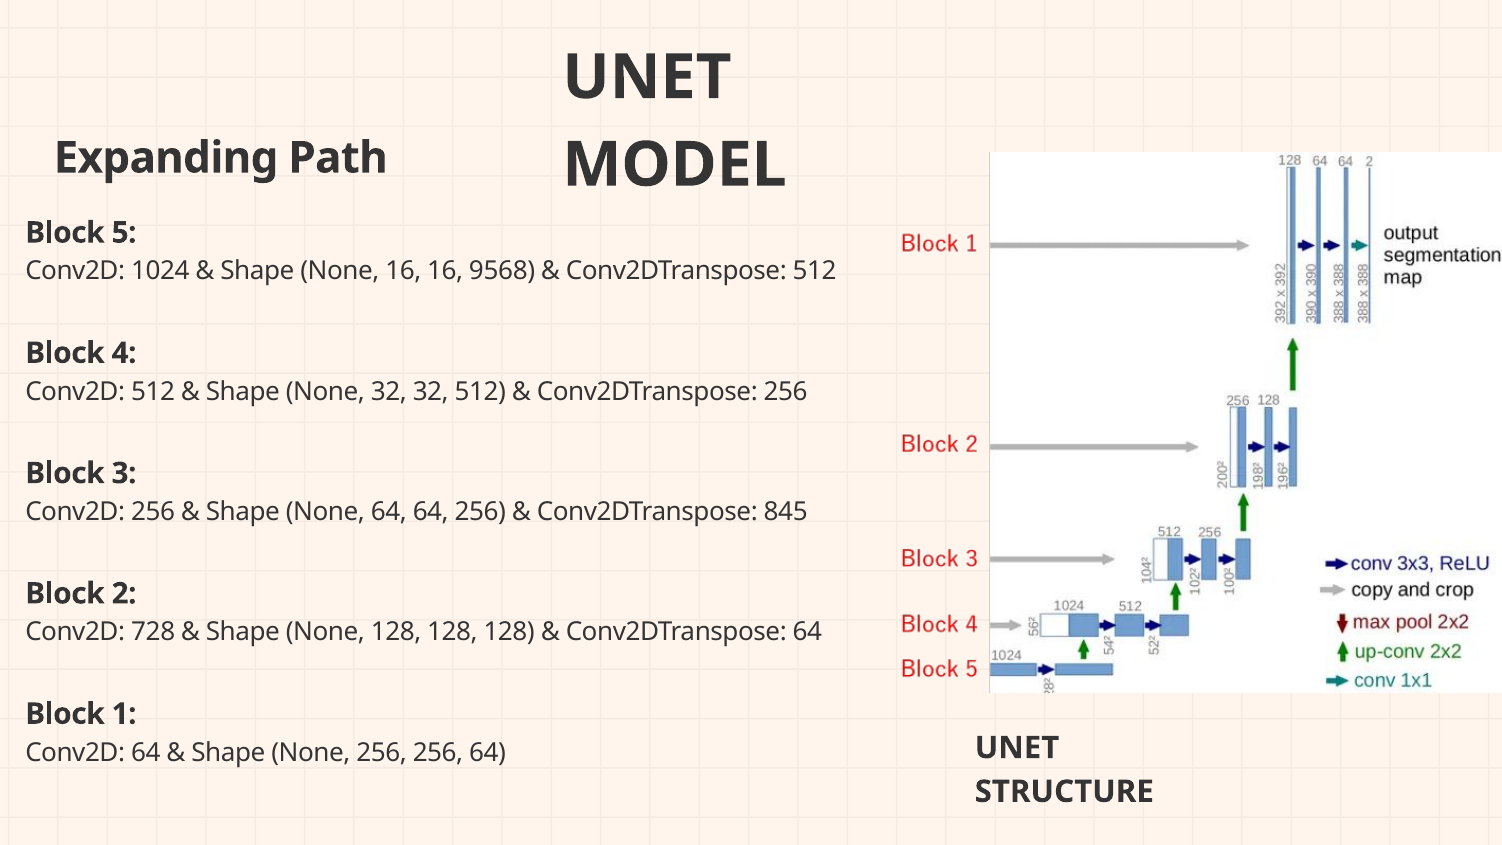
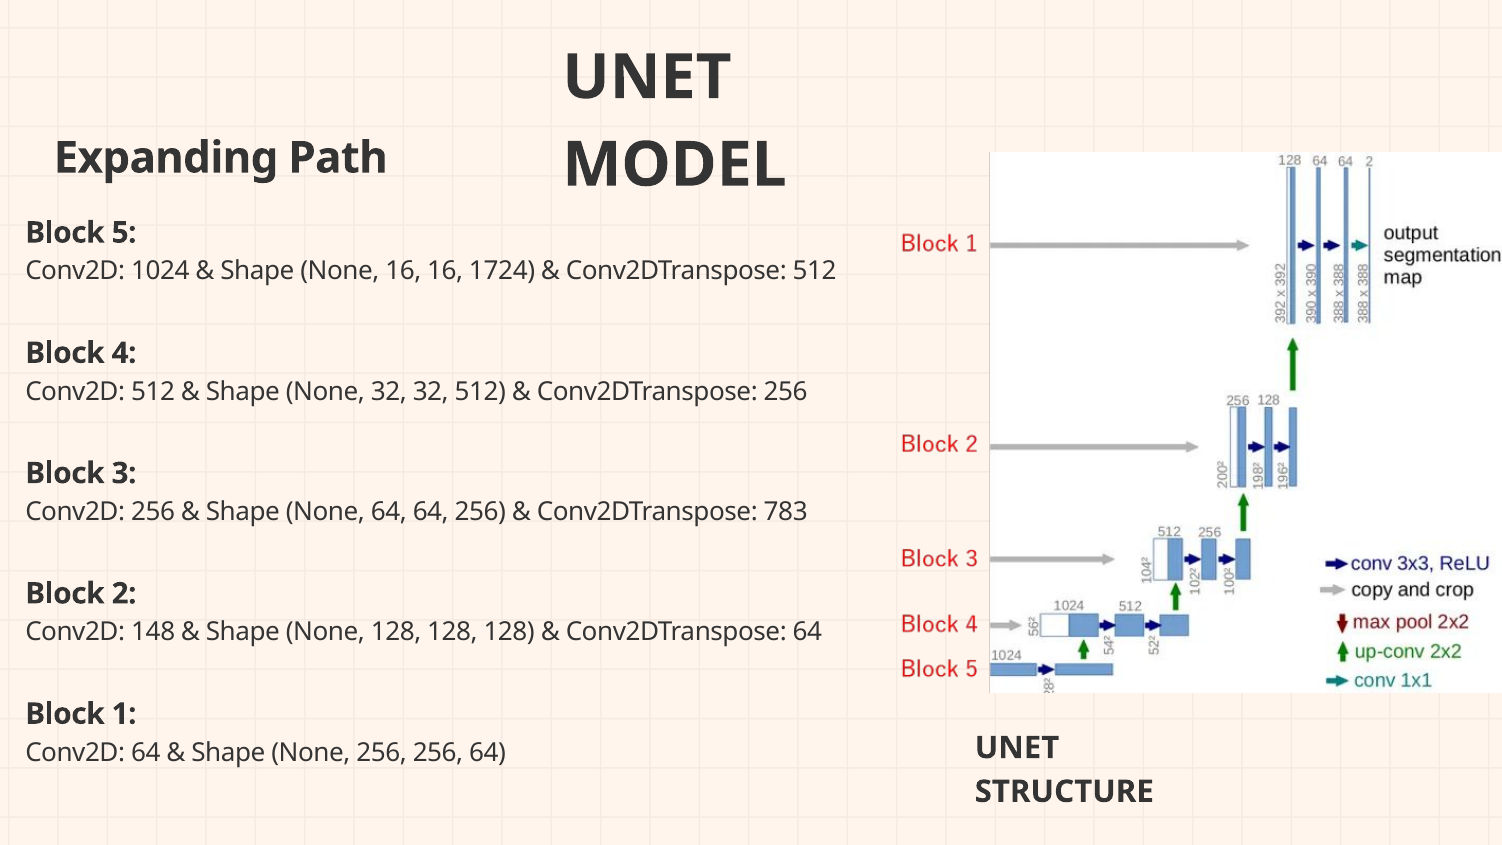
9568: 9568 -> 1724 (502, 271)
845: 845 -> 783 (786, 512)
728: 728 -> 148 (153, 632)
